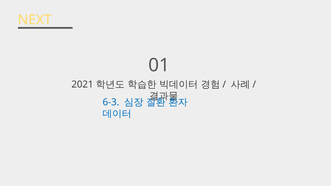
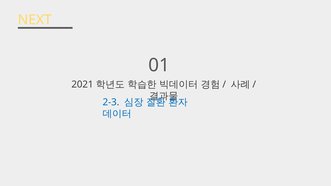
6-3: 6-3 -> 2-3 (111, 102)
